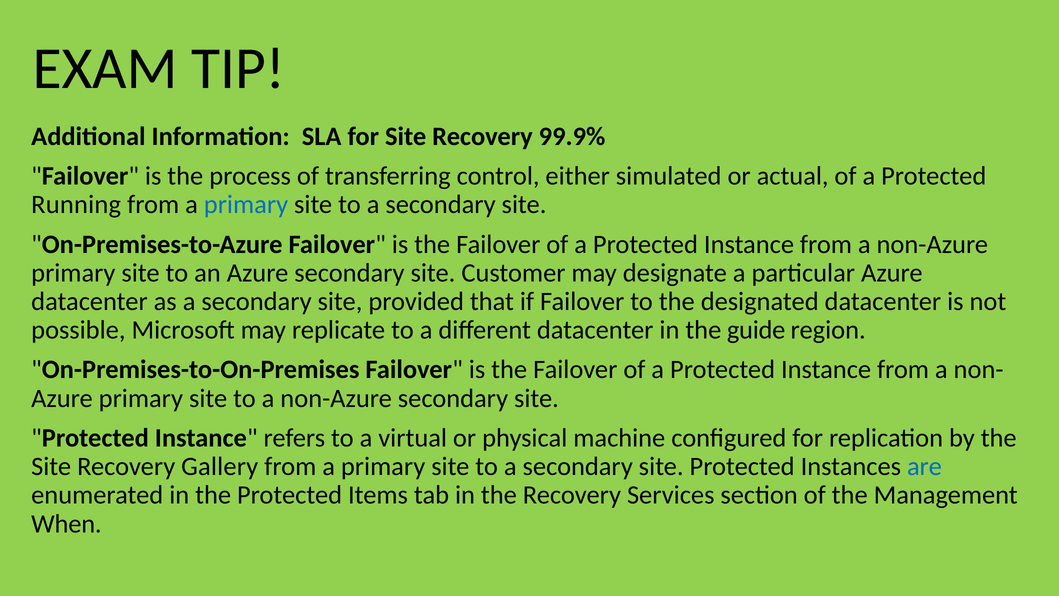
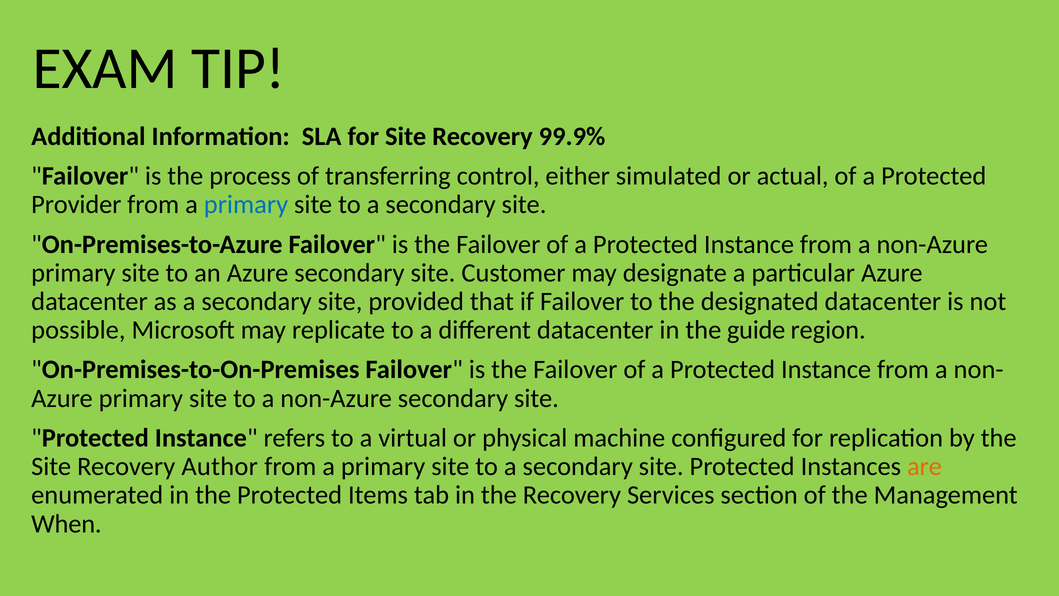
Running: Running -> Provider (76, 205)
Gallery: Gallery -> Author (220, 466)
are colour: blue -> orange (924, 466)
